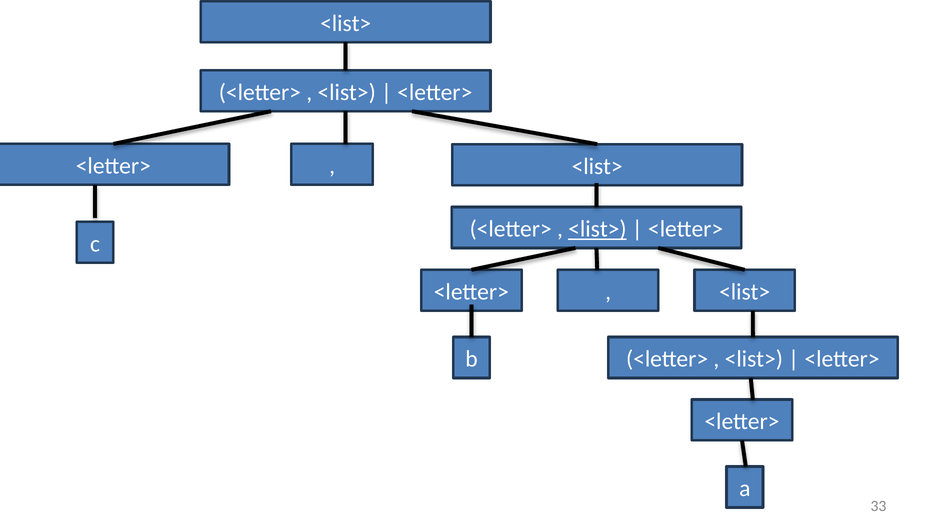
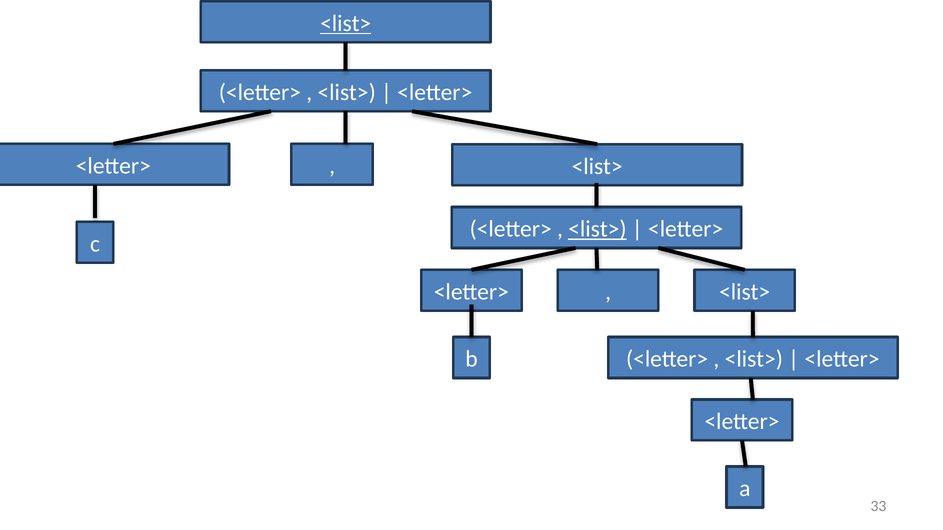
<list> underline: none -> present (346, 23)
